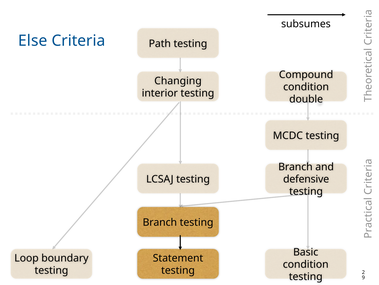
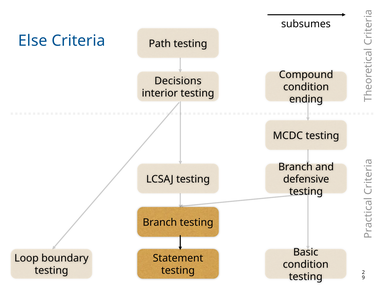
Changing: Changing -> Decisions (178, 81)
double: double -> ending (306, 99)
